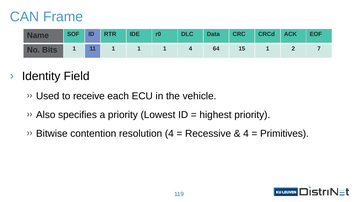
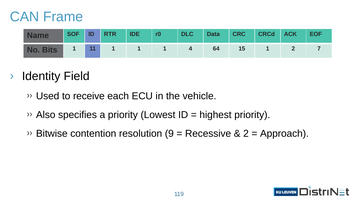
resolution 4: 4 -> 9 (169, 133)
4: 4 -> 2 (246, 133)
Primitives: Primitives -> Approach (284, 133)
